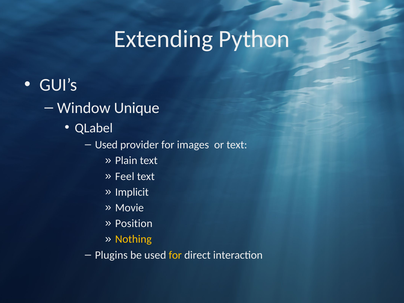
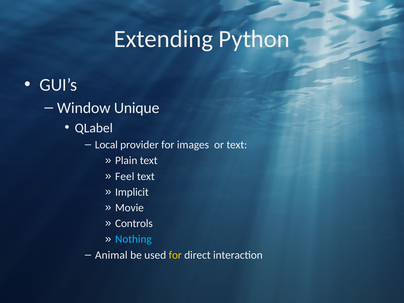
Used: Used -> Local (106, 145)
Position: Position -> Controls (134, 224)
Nothing colour: yellow -> light blue (133, 239)
Plugins: Plugins -> Animal (111, 255)
